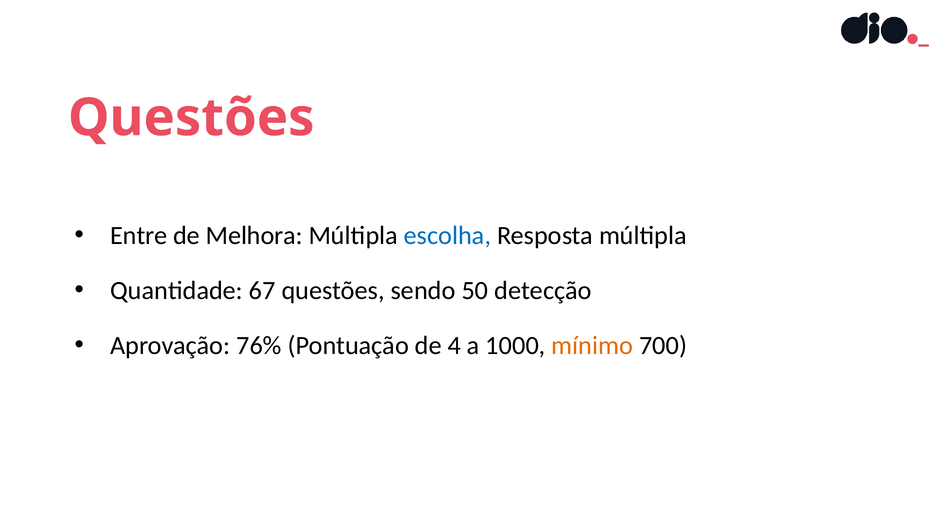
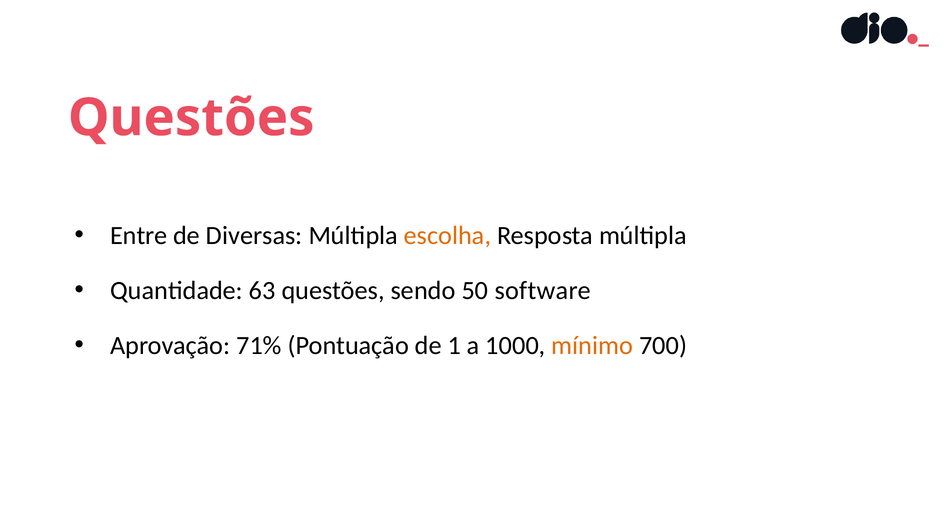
Melhora: Melhora -> Diversas (254, 235)
escolha colour: blue -> orange (447, 235)
67: 67 -> 63 (262, 291)
detecção: detecção -> software (543, 291)
76%: 76% -> 71% (259, 346)
4: 4 -> 1 (454, 346)
